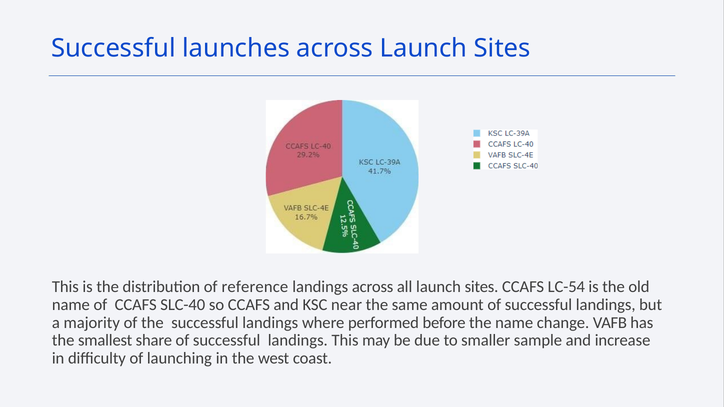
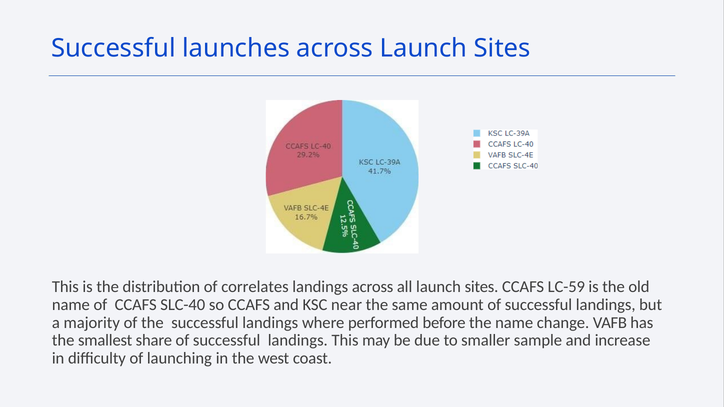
reference: reference -> correlates (255, 287)
LC-54: LC-54 -> LC-59 (566, 287)
